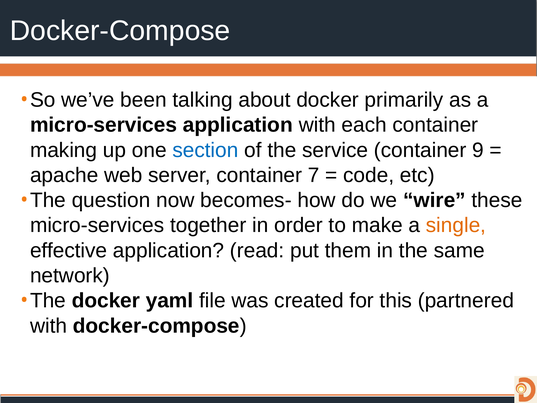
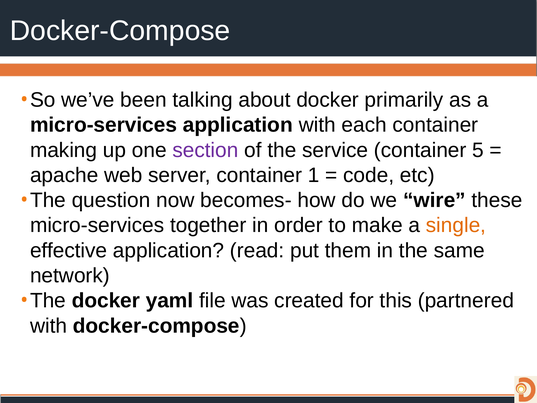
section colour: blue -> purple (205, 150)
9: 9 -> 5 (478, 150)
7: 7 -> 1 (314, 175)
